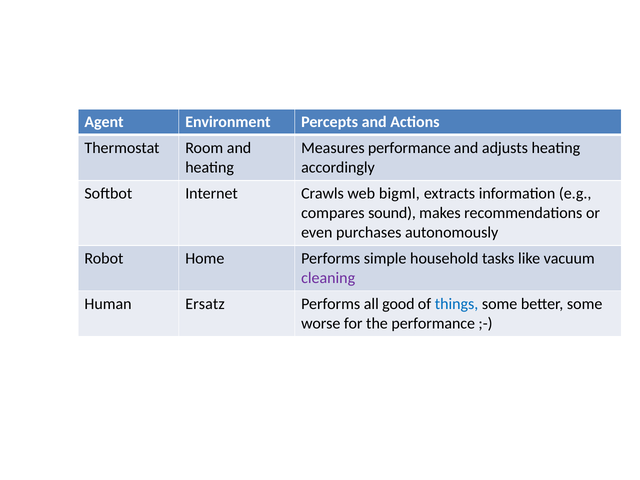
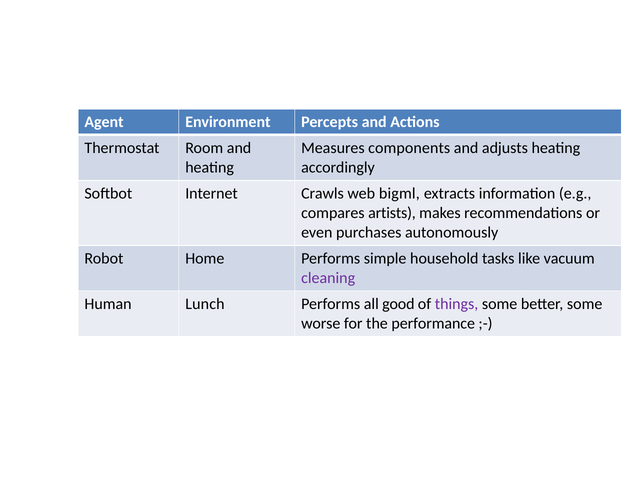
Measures performance: performance -> components (409, 148)
sound: sound -> artists (392, 213)
Ersatz: Ersatz -> Lunch (205, 304)
things colour: blue -> purple (457, 304)
